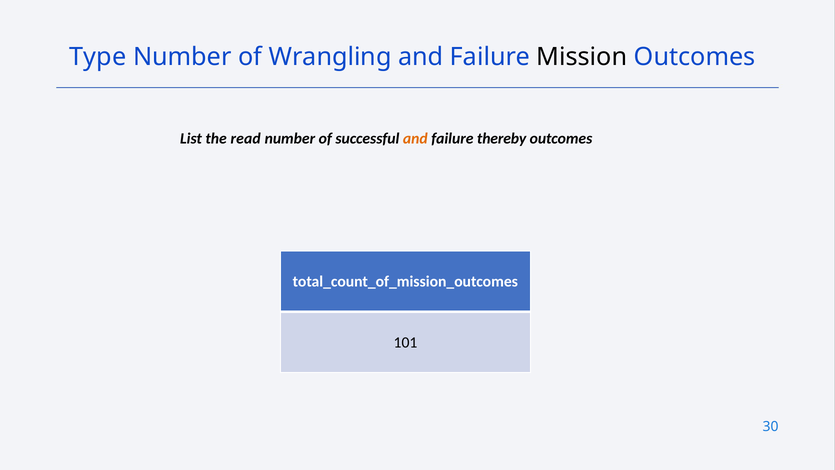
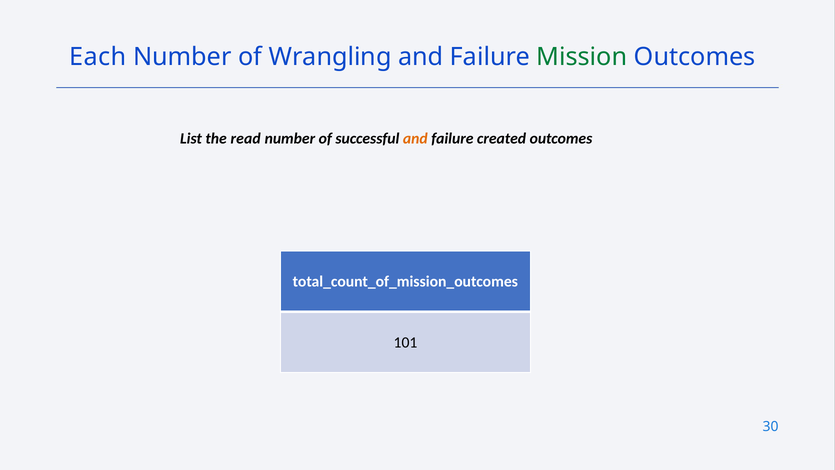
Type: Type -> Each (98, 57)
Mission colour: black -> green (582, 57)
thereby: thereby -> created (502, 139)
